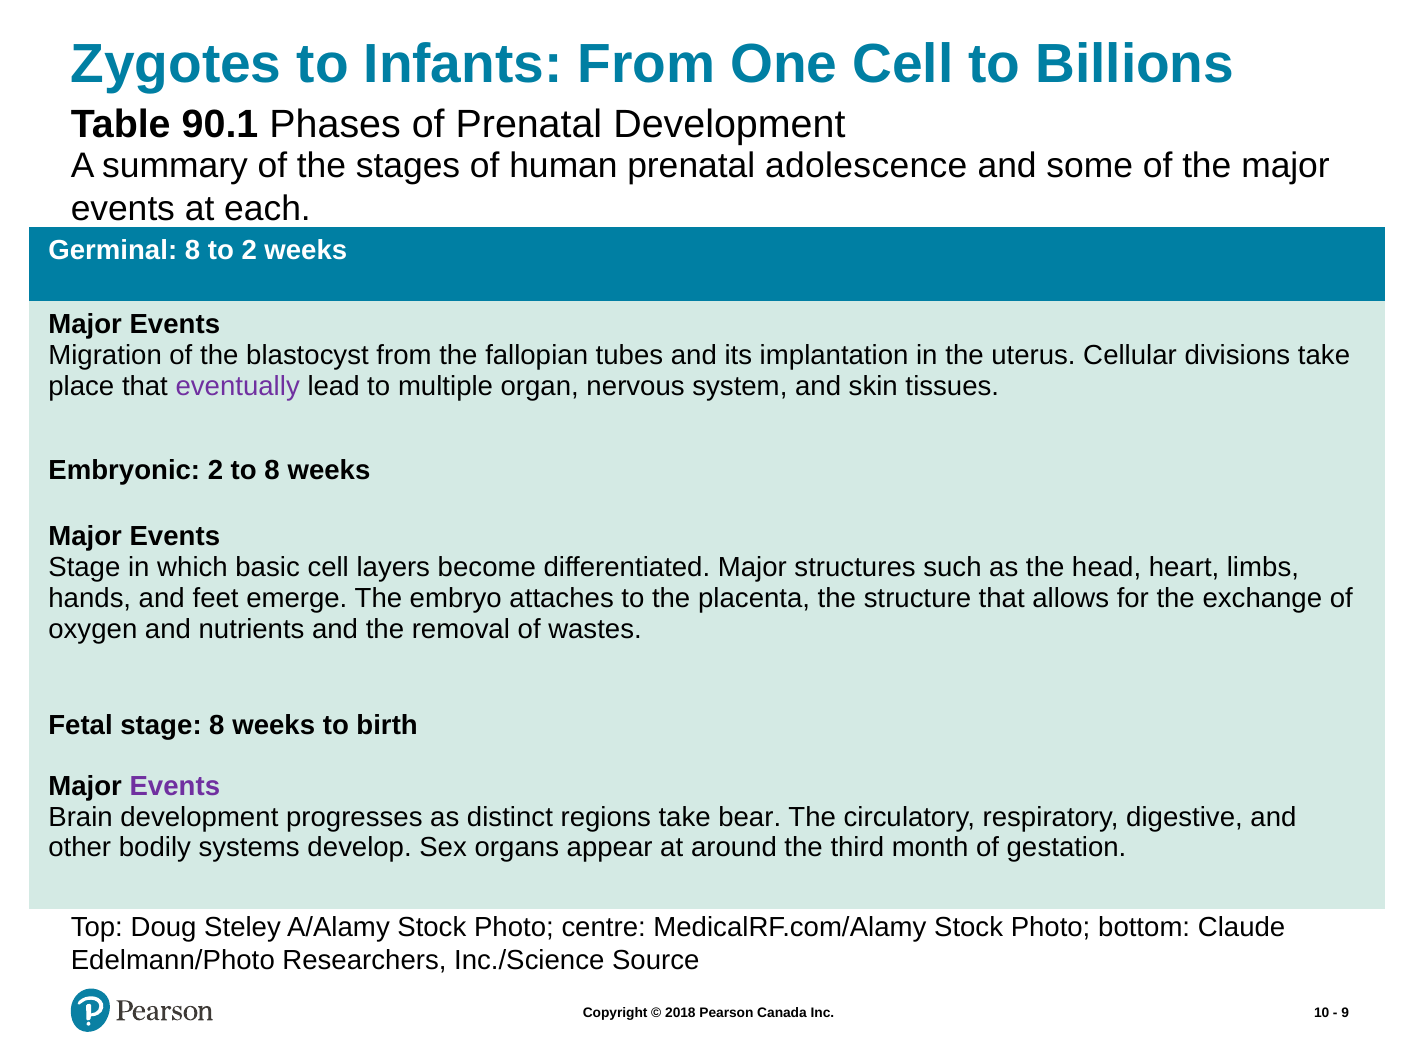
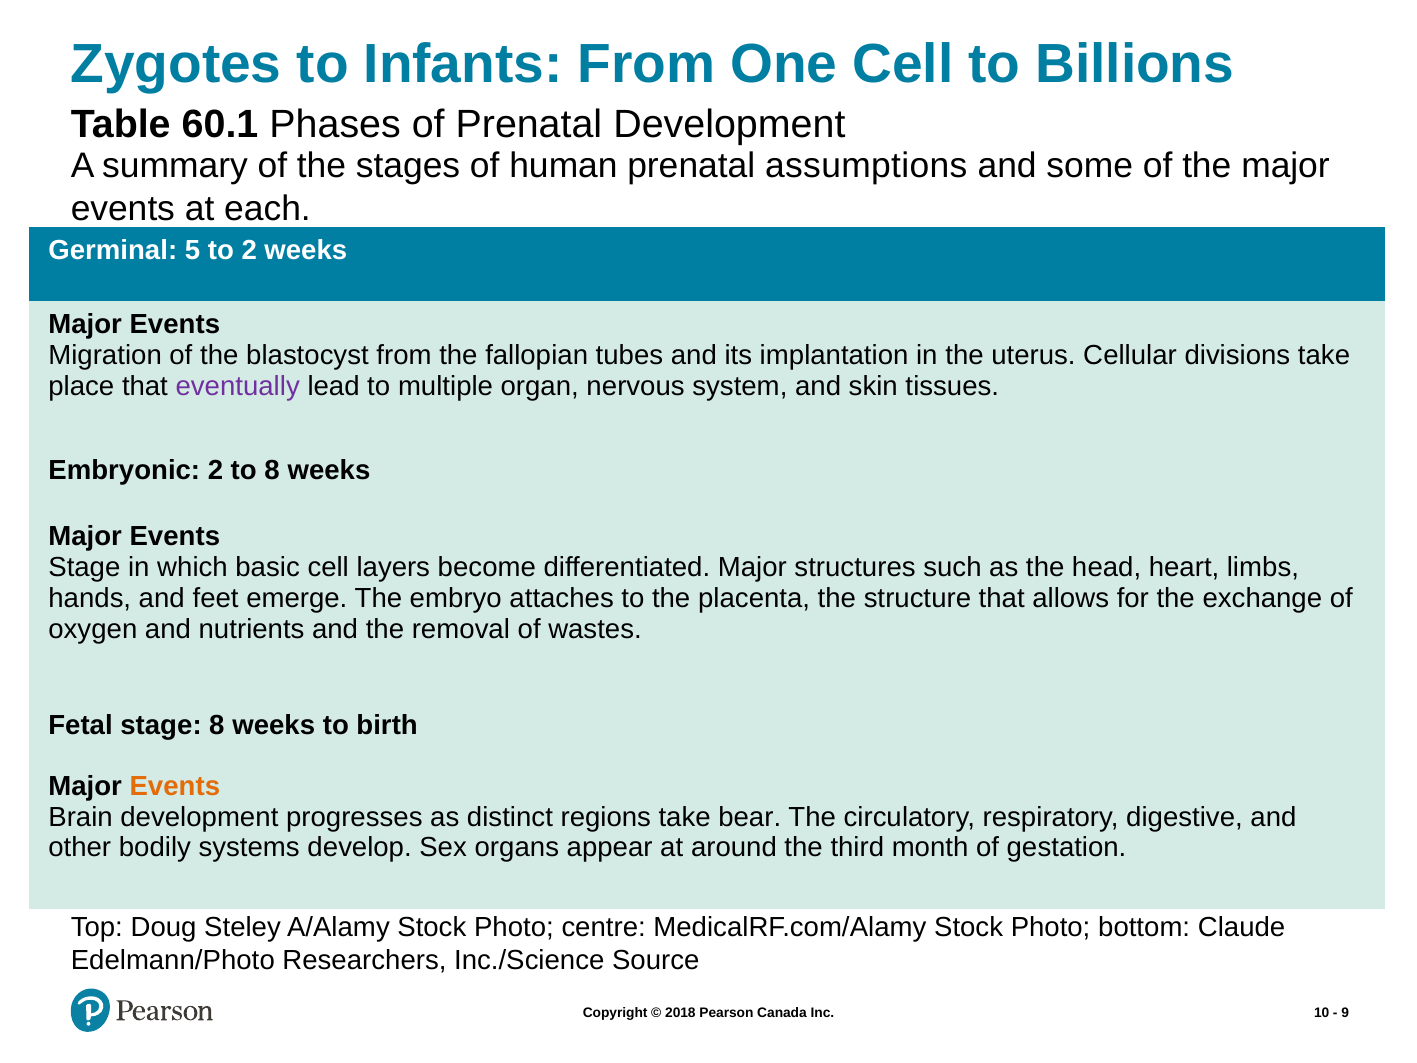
90.1: 90.1 -> 60.1 (220, 125)
adolescence: adolescence -> assumptions (866, 166)
Germinal 8: 8 -> 5 (192, 250)
Events colour: purple -> orange (175, 786)
